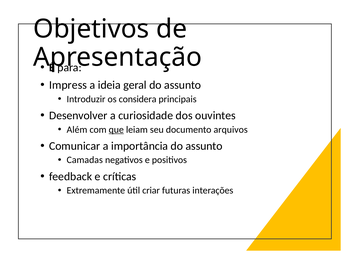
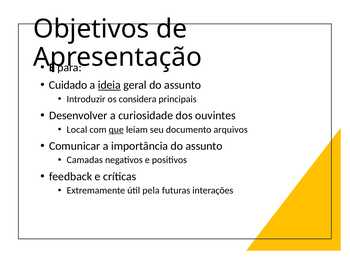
Impress: Impress -> Cuidado (68, 85)
ideia underline: none -> present (109, 85)
Além: Além -> Local (77, 129)
criar: criar -> pela (151, 190)
